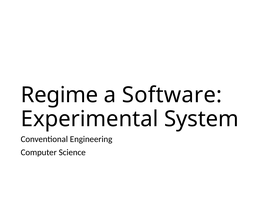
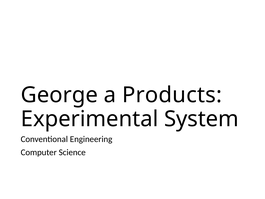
Regime: Regime -> George (59, 95)
Software: Software -> Products (172, 95)
